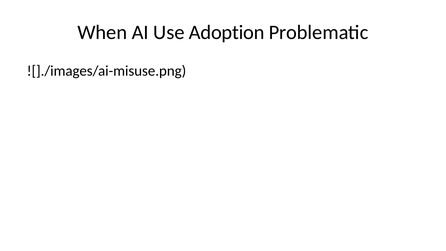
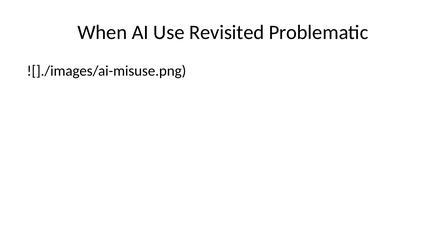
Adoption: Adoption -> Revisited (227, 32)
